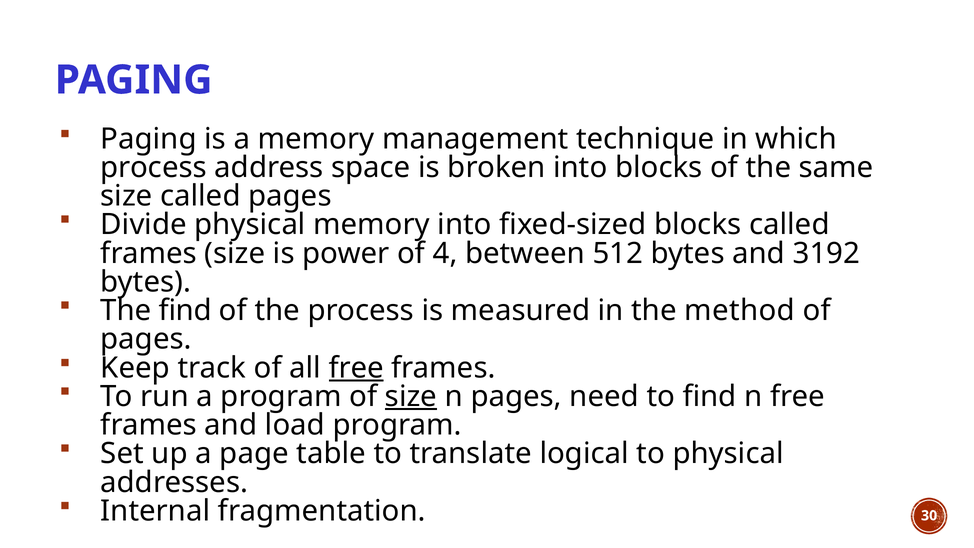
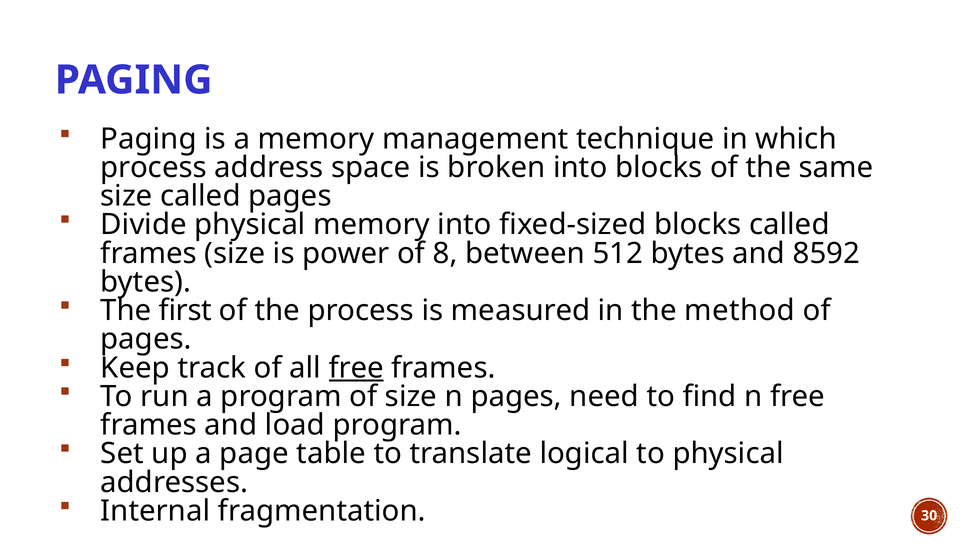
4: 4 -> 8 (445, 253)
3192: 3192 -> 8592 (826, 253)
The find: find -> first (185, 311)
size underline: present -> none (411, 396)
